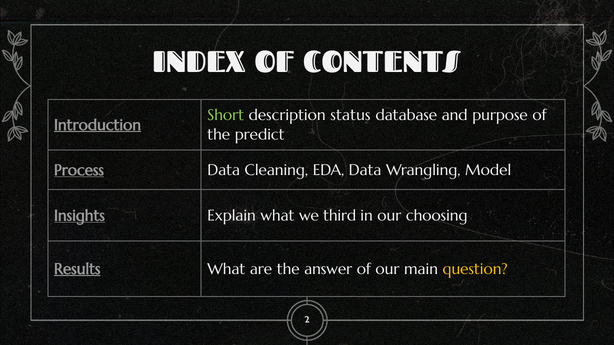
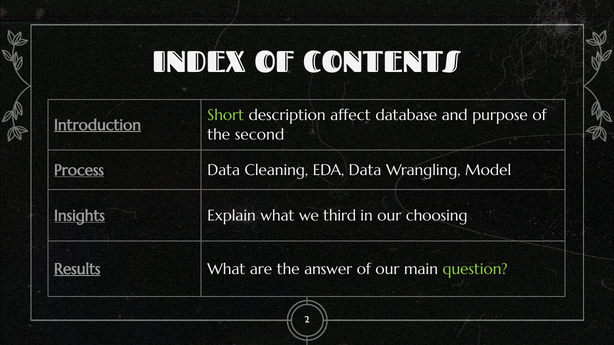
status: status -> affect (351, 116)
predict: predict -> second (260, 135)
question colour: yellow -> light green (475, 269)
